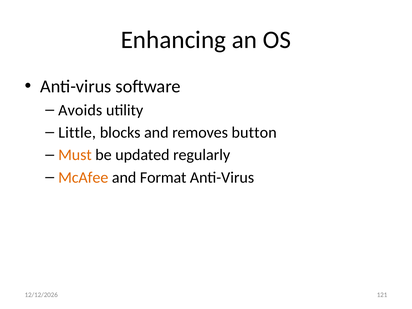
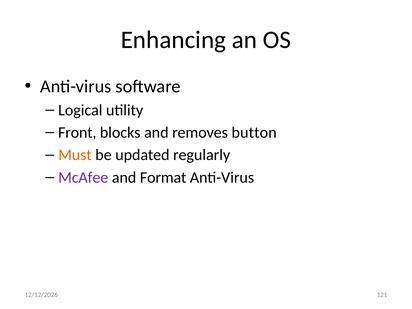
Avoids: Avoids -> Logical (80, 110)
Little: Little -> Front (77, 133)
McAfee colour: orange -> purple (83, 177)
